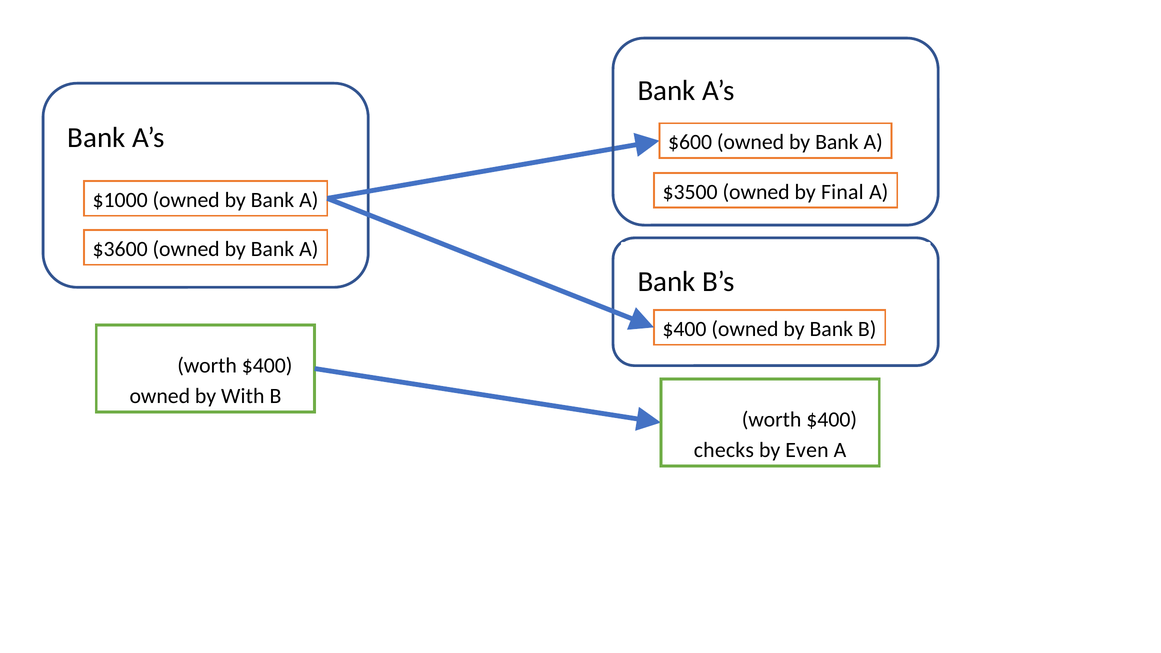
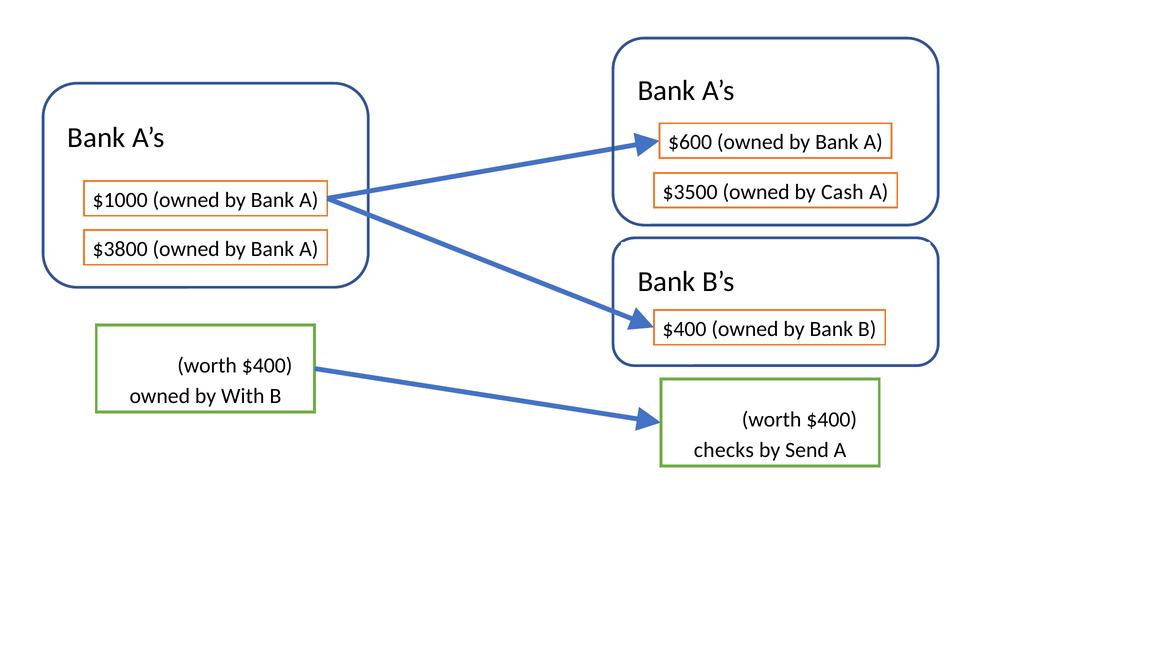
Final: Final -> Cash (842, 192)
$3600: $3600 -> $3800 (120, 249)
Even: Even -> Send (807, 450)
